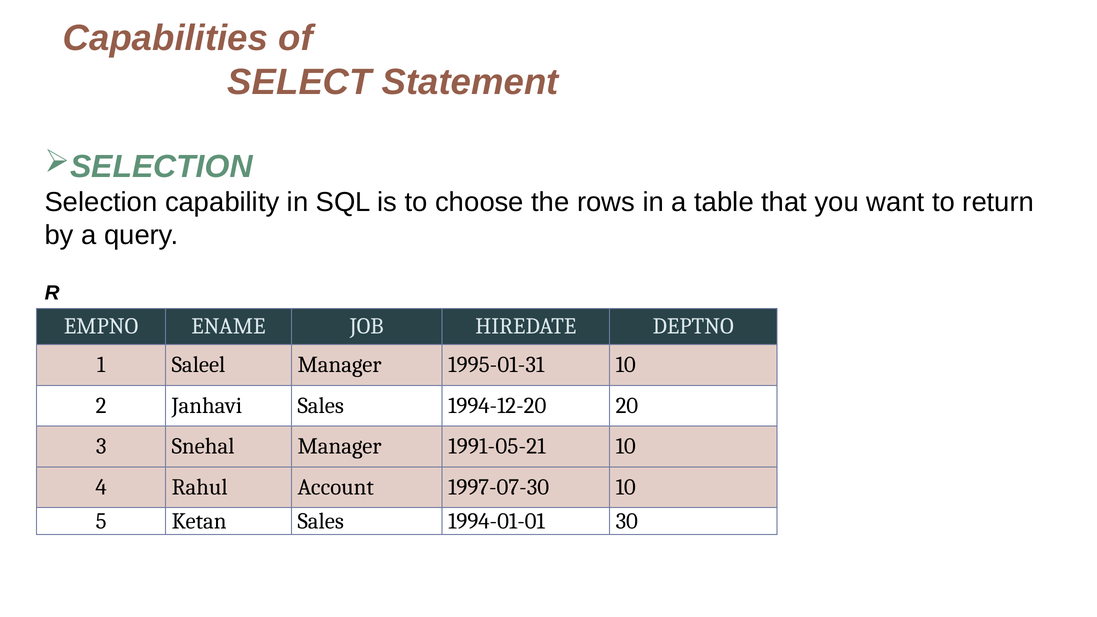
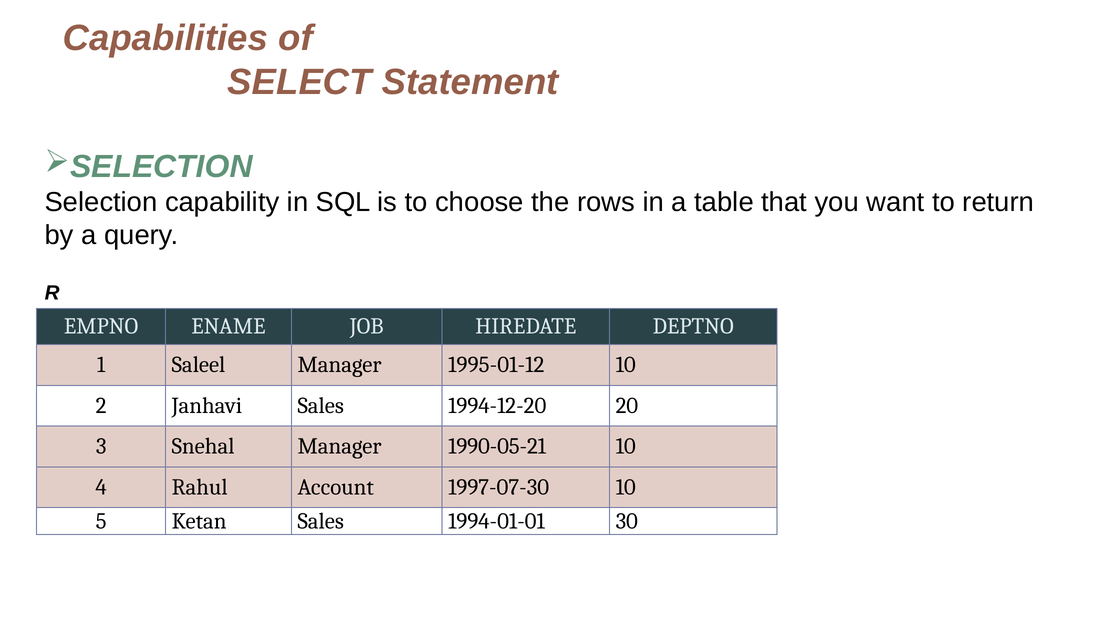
1995-01-31: 1995-01-31 -> 1995-01-12 (496, 365)
1991-05-21: 1991-05-21 -> 1990-05-21 (497, 446)
